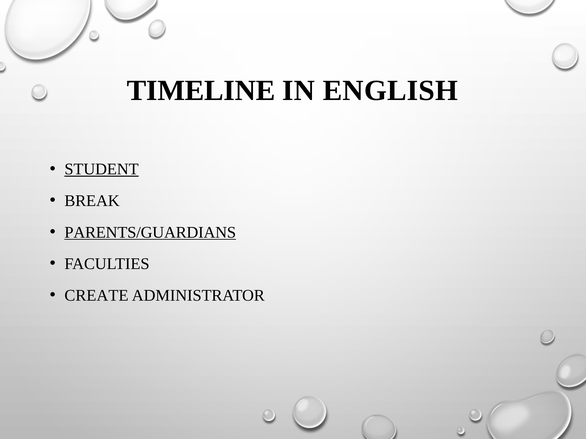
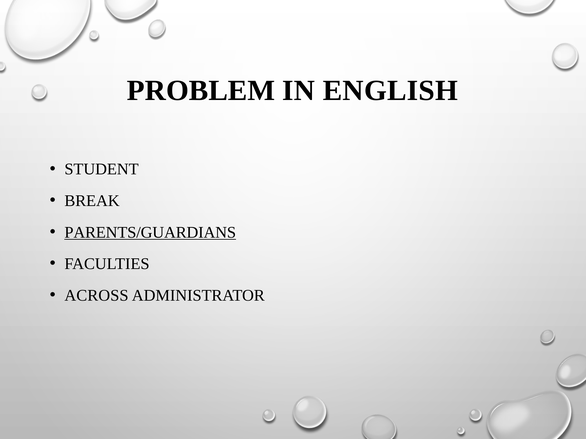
TIMELINE: TIMELINE -> PROBLEM (201, 91)
STUDENT underline: present -> none (102, 169)
CREATE: CREATE -> ACROSS (96, 296)
